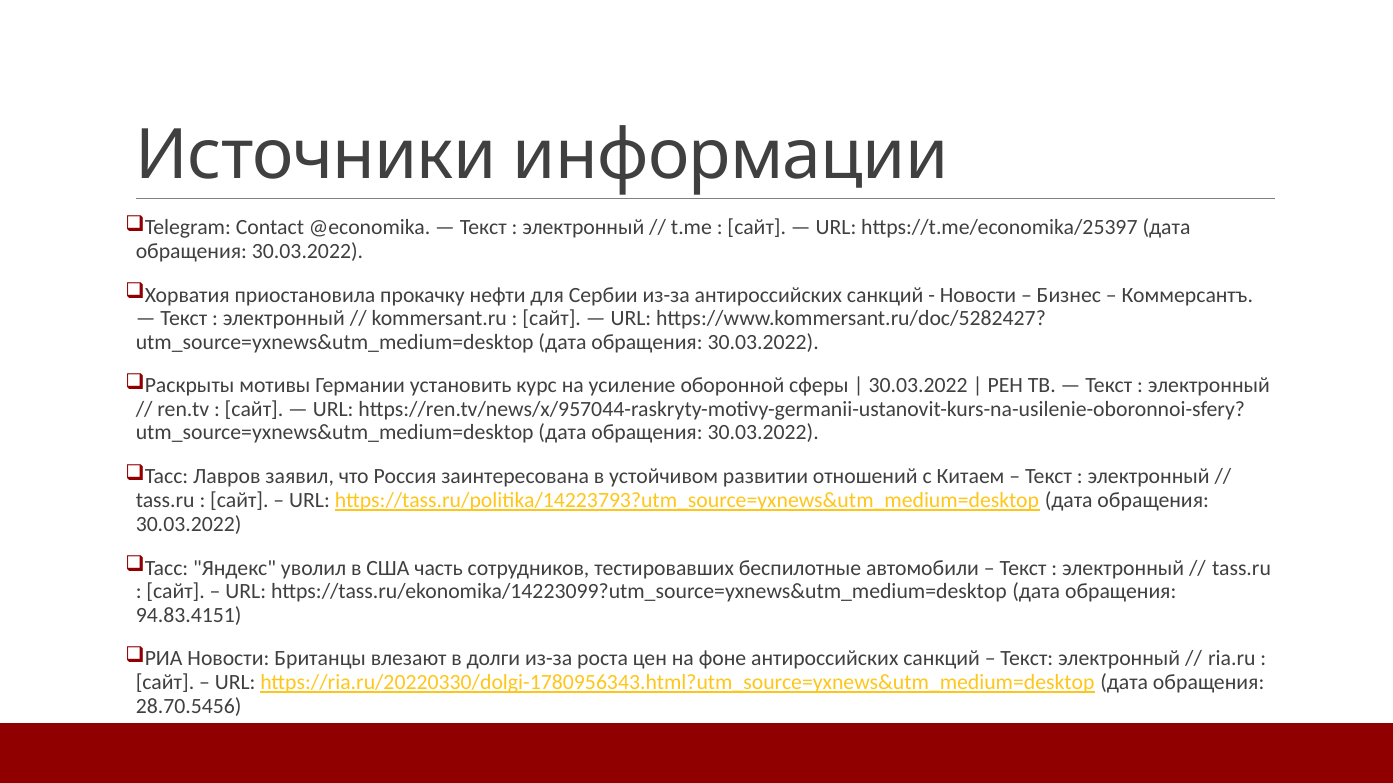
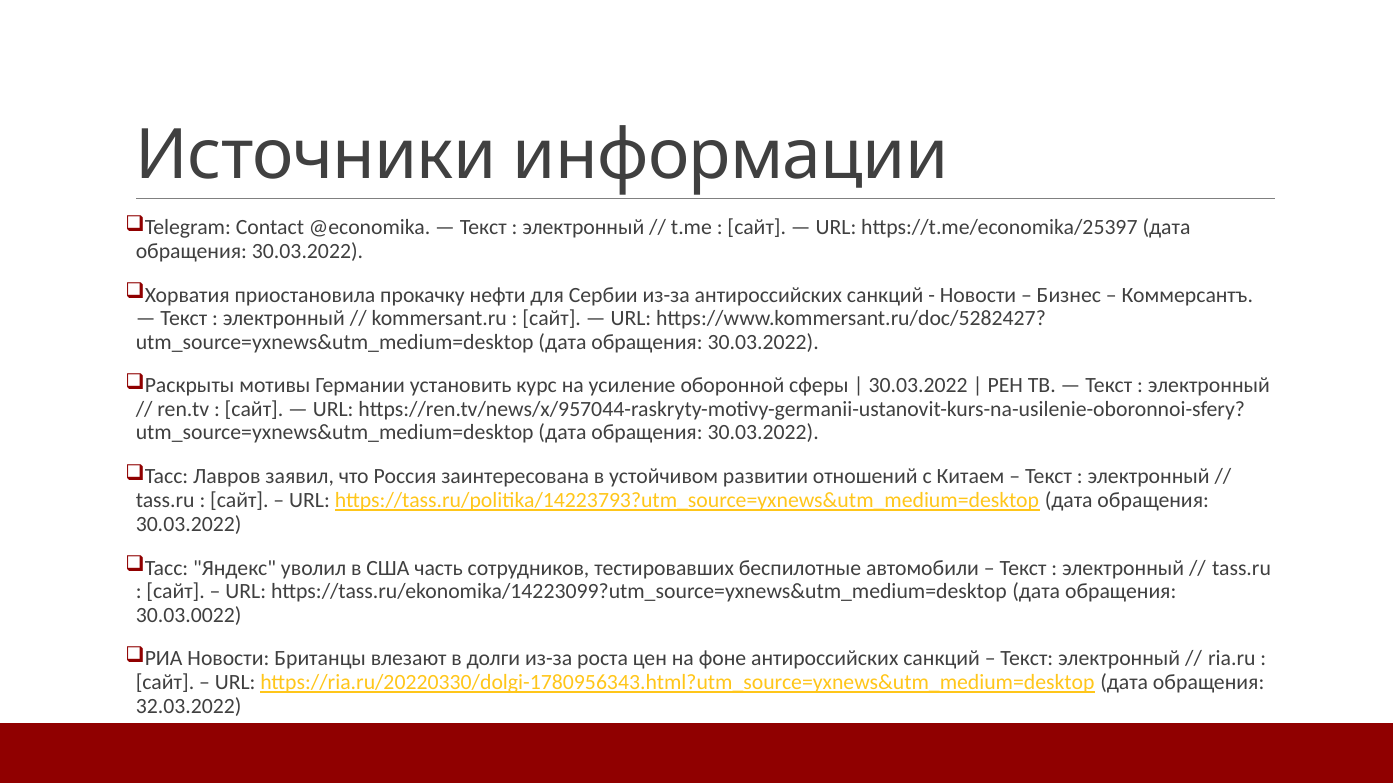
94.83.4151: 94.83.4151 -> 30.03.0022 (189, 615)
28.70.5456: 28.70.5456 -> 32.03.2022 (189, 707)
